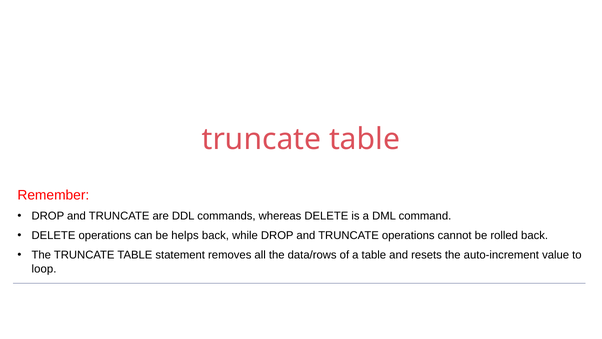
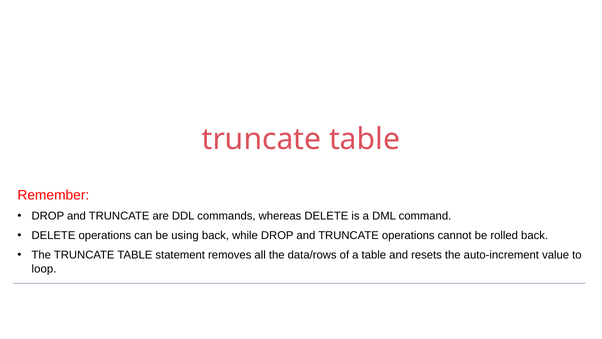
helps: helps -> using (185, 235)
